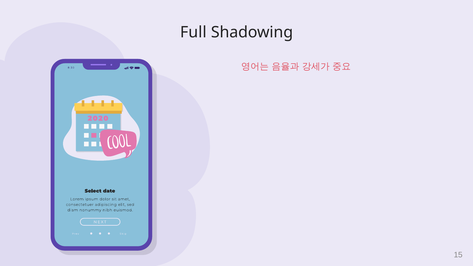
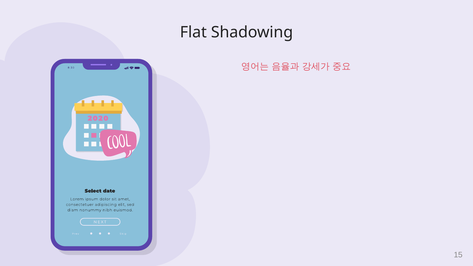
Full: Full -> Flat (193, 32)
